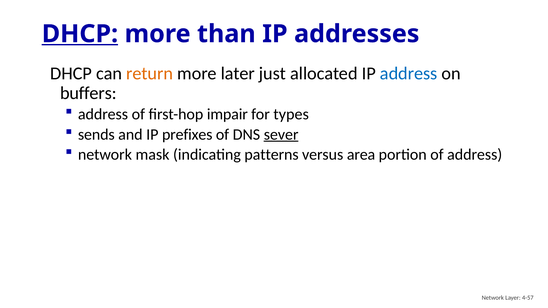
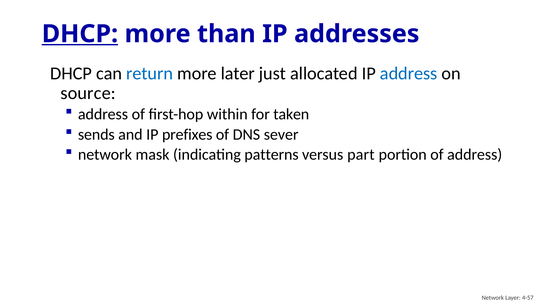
return colour: orange -> blue (150, 73)
buffers: buffers -> source (88, 93)
impair: impair -> within (227, 114)
types: types -> taken (291, 114)
sever underline: present -> none (281, 135)
area: area -> part (361, 155)
